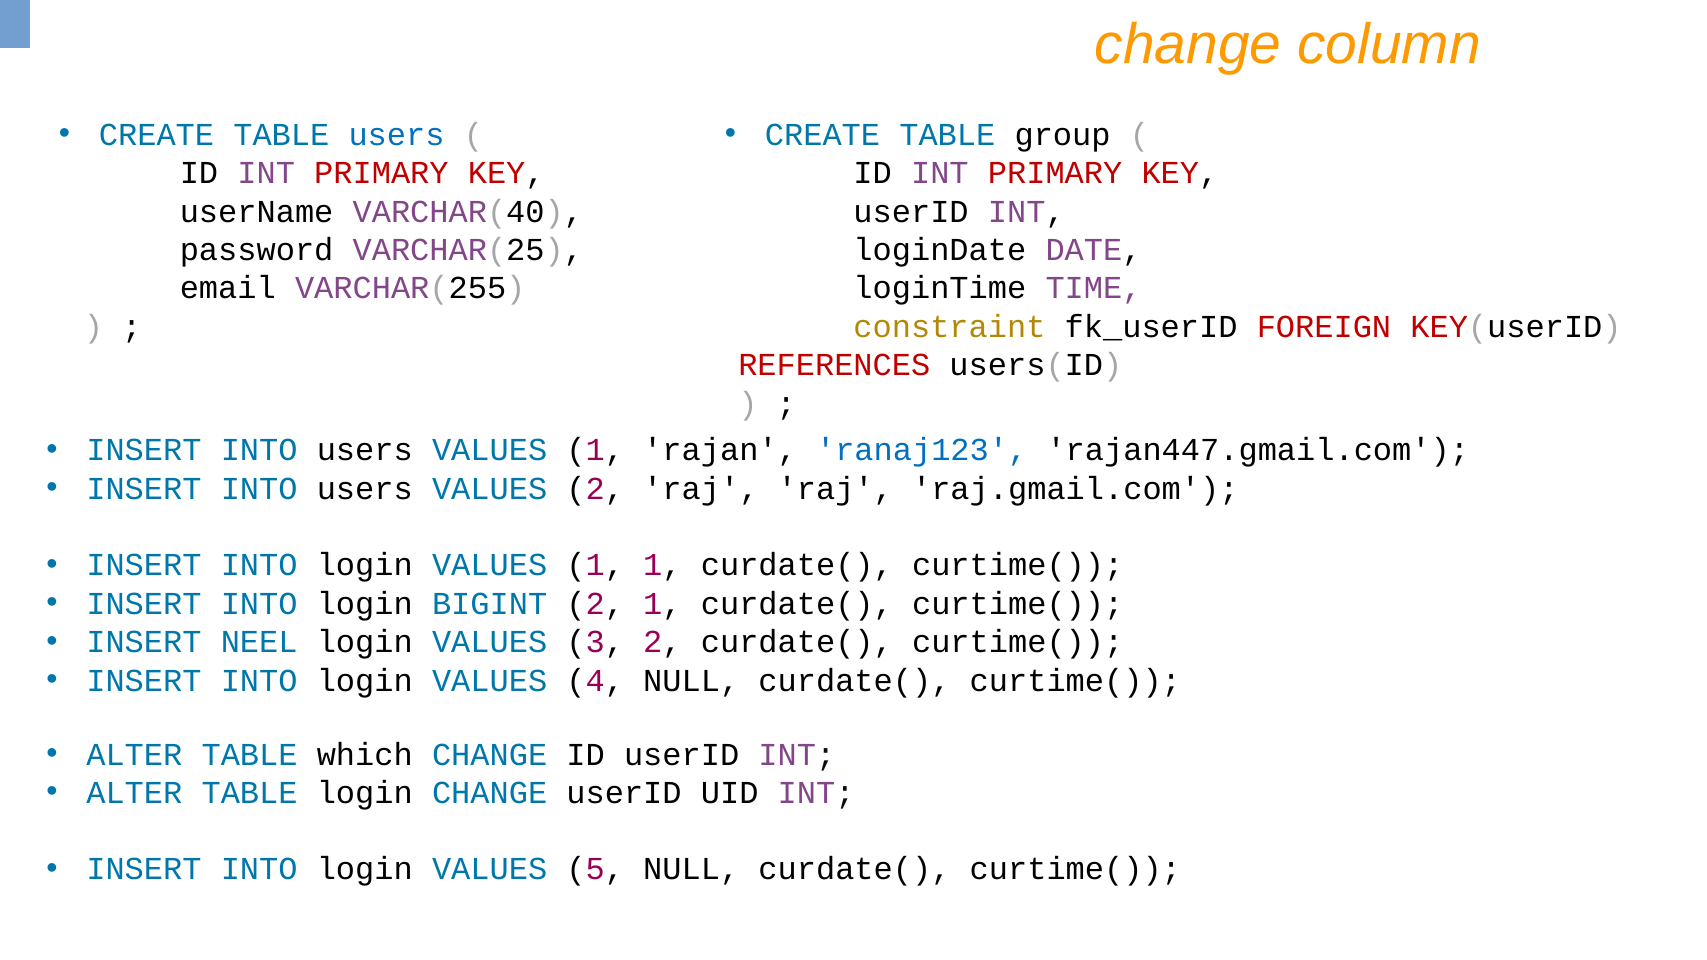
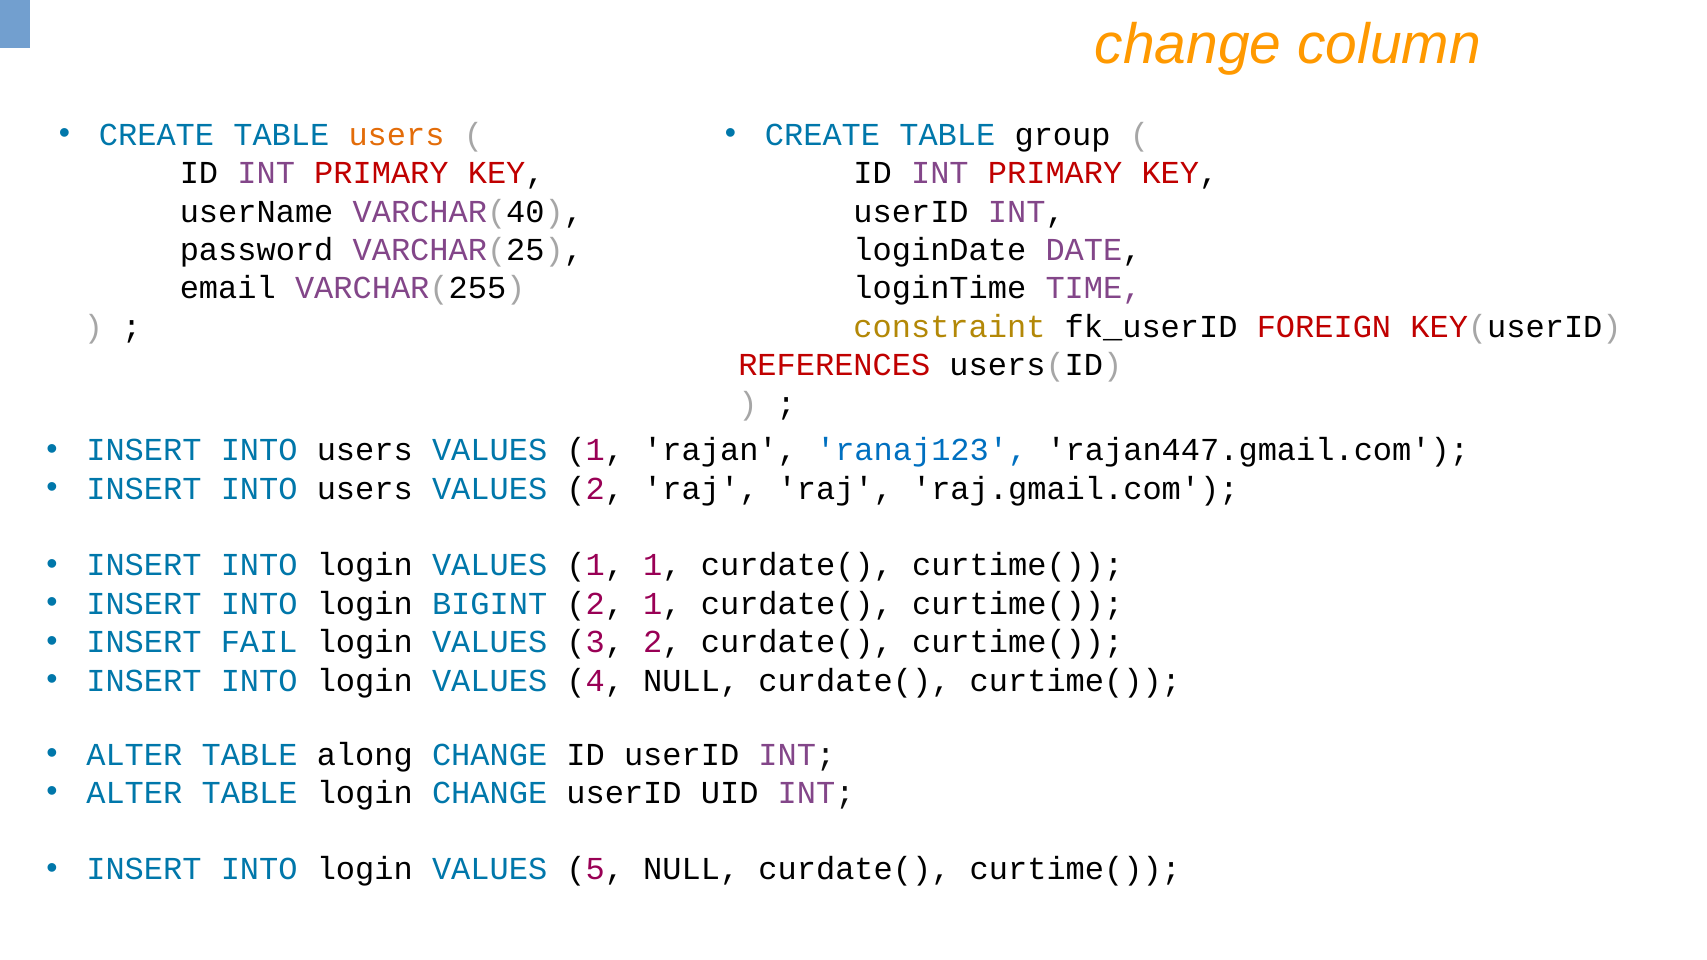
users colour: blue -> orange (397, 135)
NEEL: NEEL -> FAIL (259, 642)
which: which -> along (365, 755)
